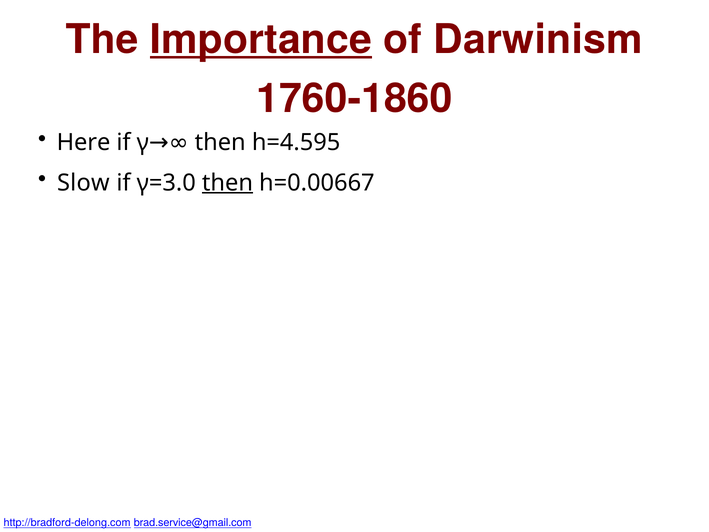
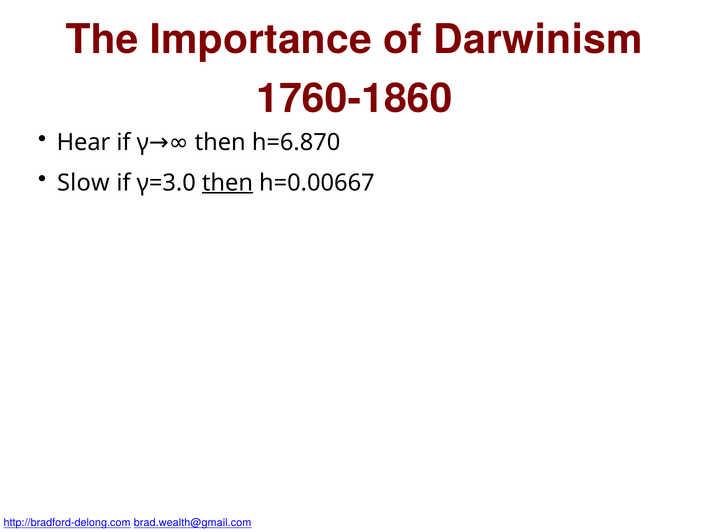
Importance underline: present -> none (261, 40)
Here: Here -> Hear (84, 142)
h=4.595: h=4.595 -> h=6.870 (296, 142)
brad.service@gmail.com: brad.service@gmail.com -> brad.wealth@gmail.com (193, 523)
